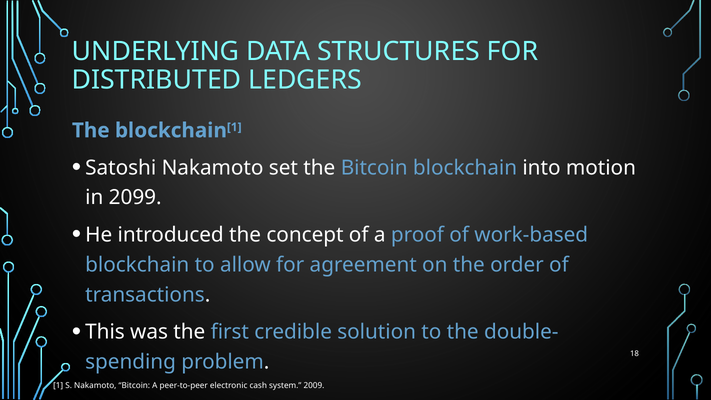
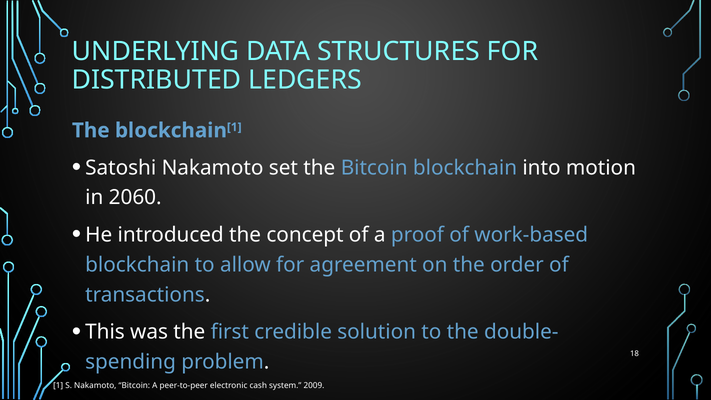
2099: 2099 -> 2060 (135, 198)
